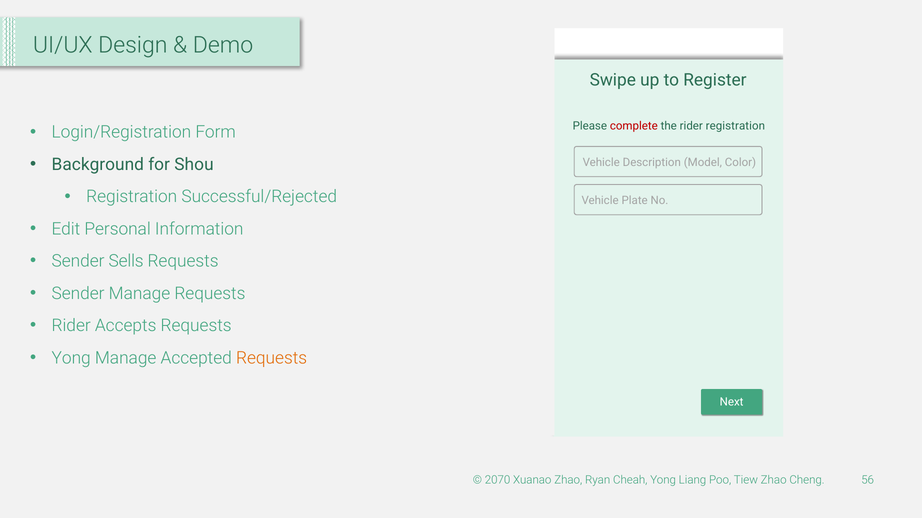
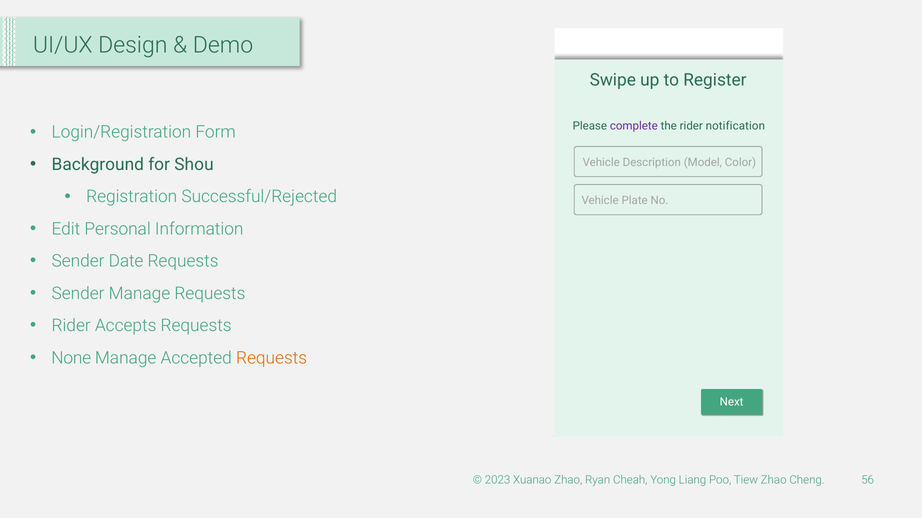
complete colour: red -> purple (634, 126)
rider registration: registration -> notification (735, 126)
Sells: Sells -> Date (126, 261)
Yong: Yong -> None (71, 358)
2070: 2070 -> 2023 (498, 480)
